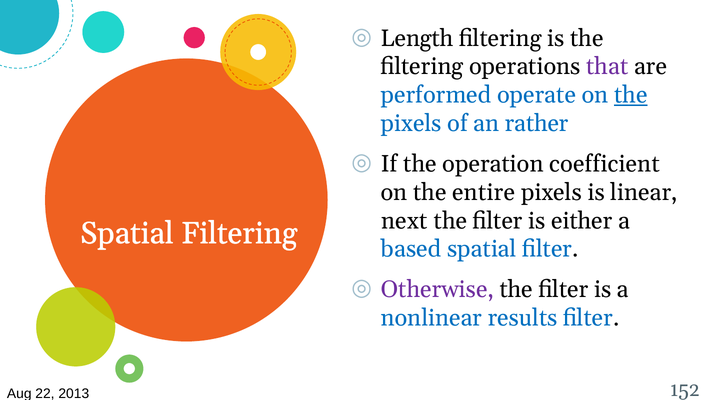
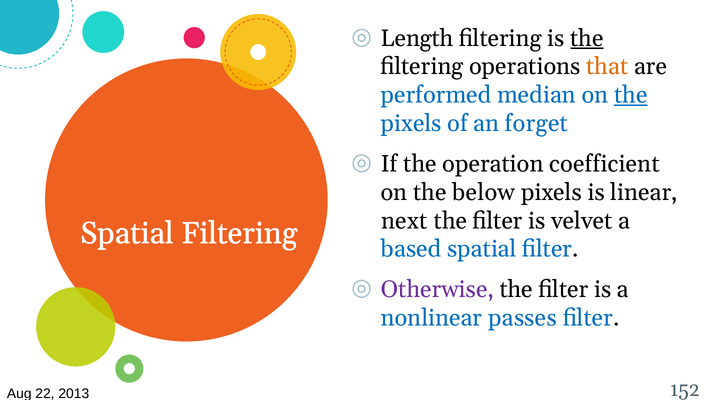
the underline: none -> present (587, 38)
that colour: purple -> orange (607, 67)
operate: operate -> median (537, 95)
rather: rather -> forget (536, 123)
entire: entire -> below (484, 192)
either: either -> velvet (582, 220)
results: results -> passes (522, 317)
